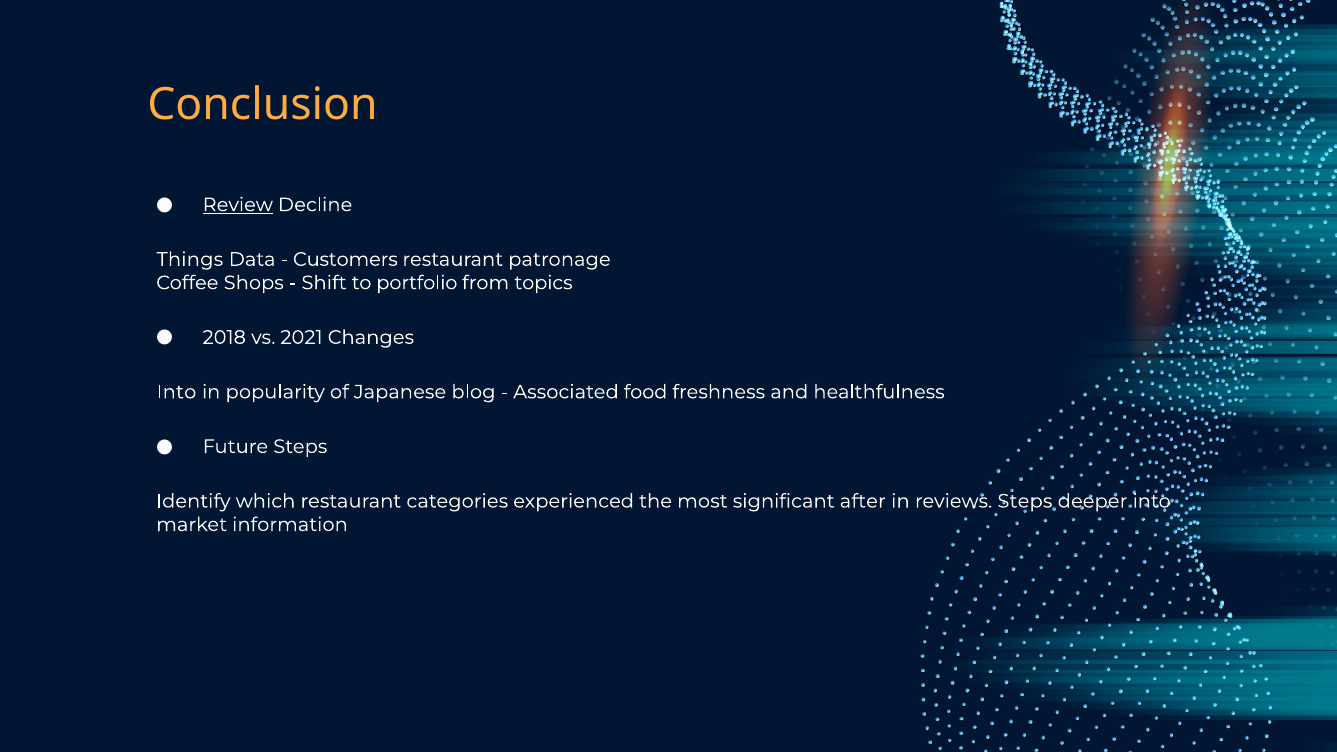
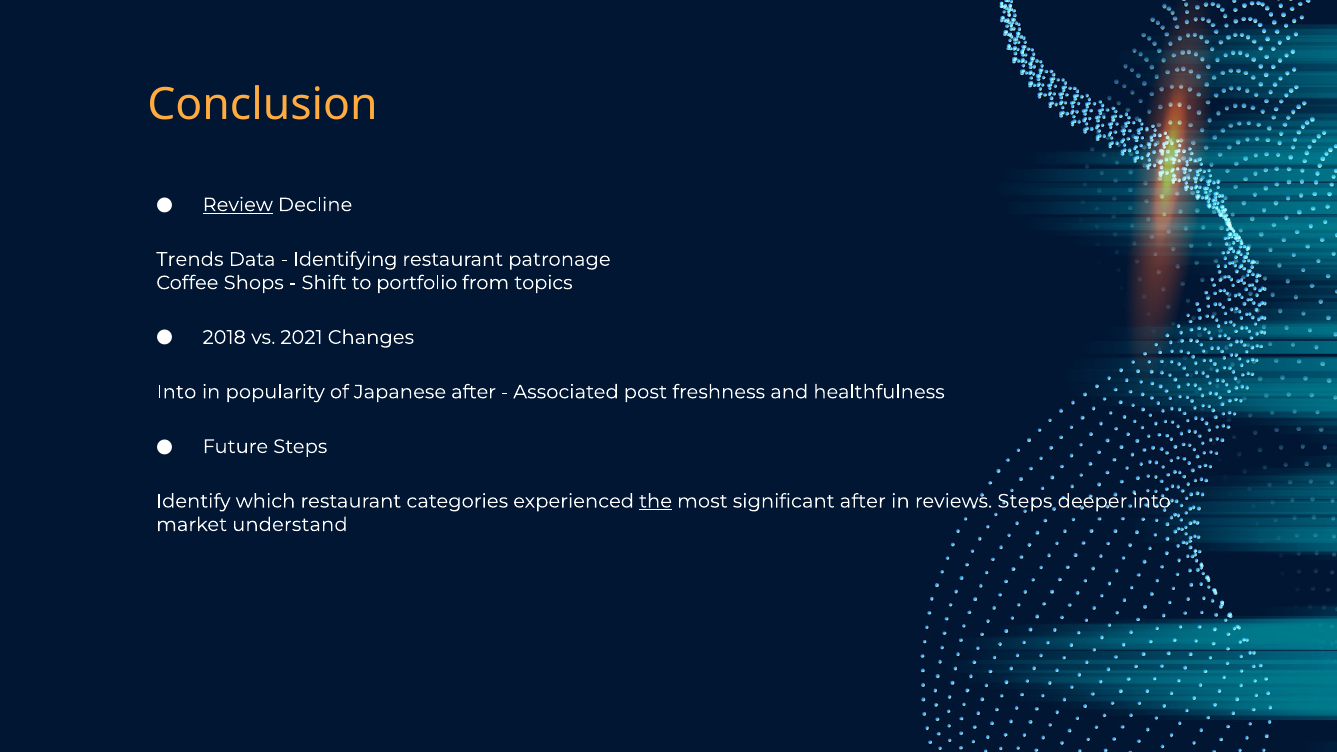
Things: Things -> Trends (190, 259)
Customers: Customers -> Identifying (345, 259)
Japanese blog: blog -> after (474, 392)
food: food -> post (645, 392)
the underline: none -> present (656, 501)
information: information -> understand (290, 525)
